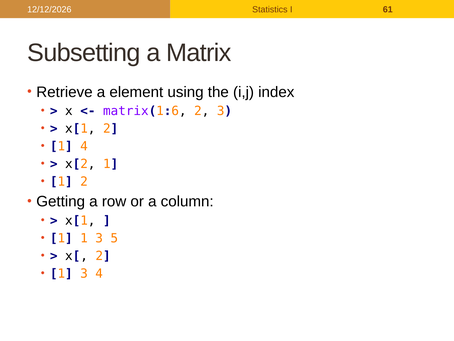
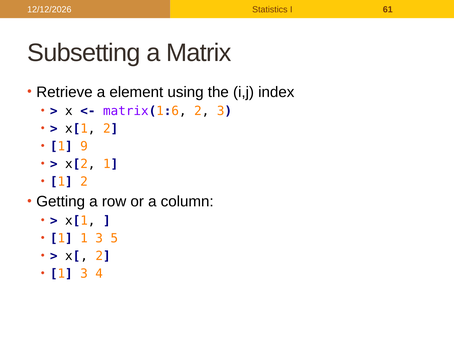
1 4: 4 -> 9 (84, 146)
